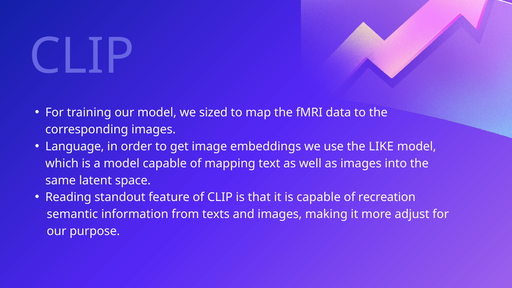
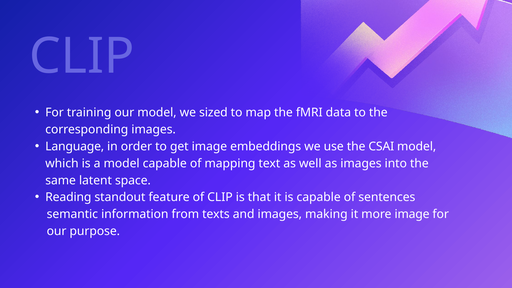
LIKE: LIKE -> CSAI (381, 147)
recreation: recreation -> sentences (387, 197)
more adjust: adjust -> image (412, 214)
